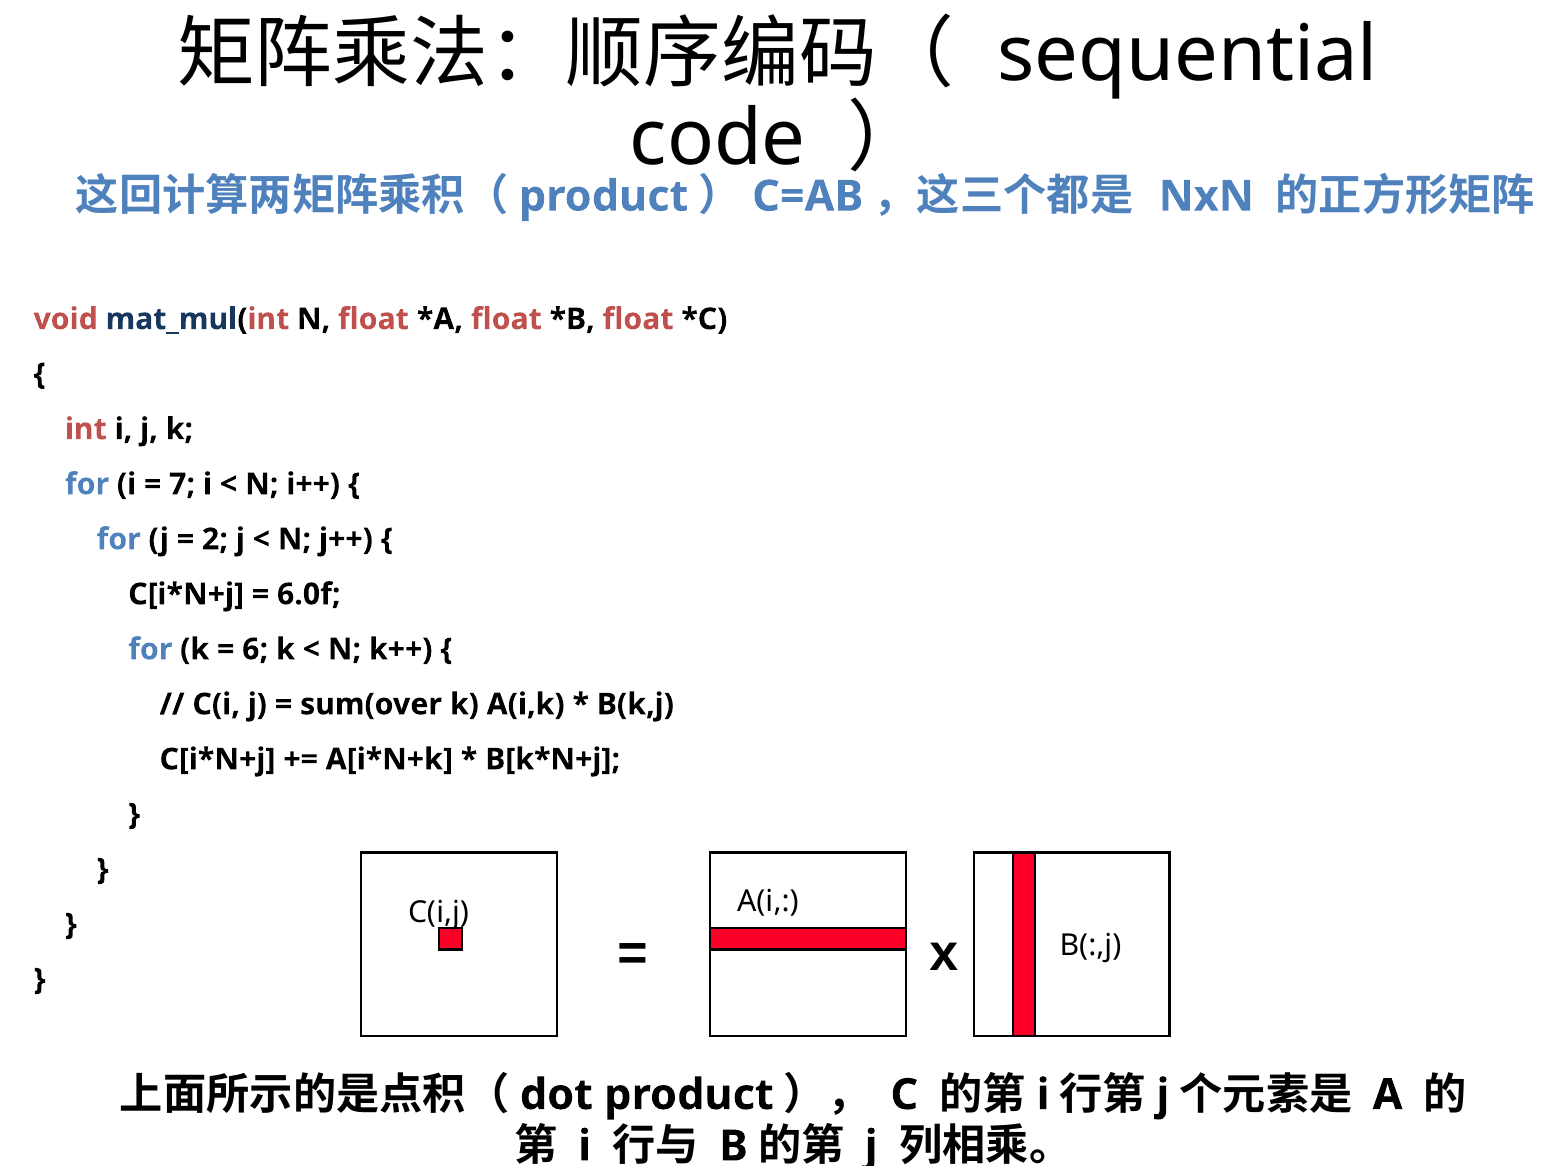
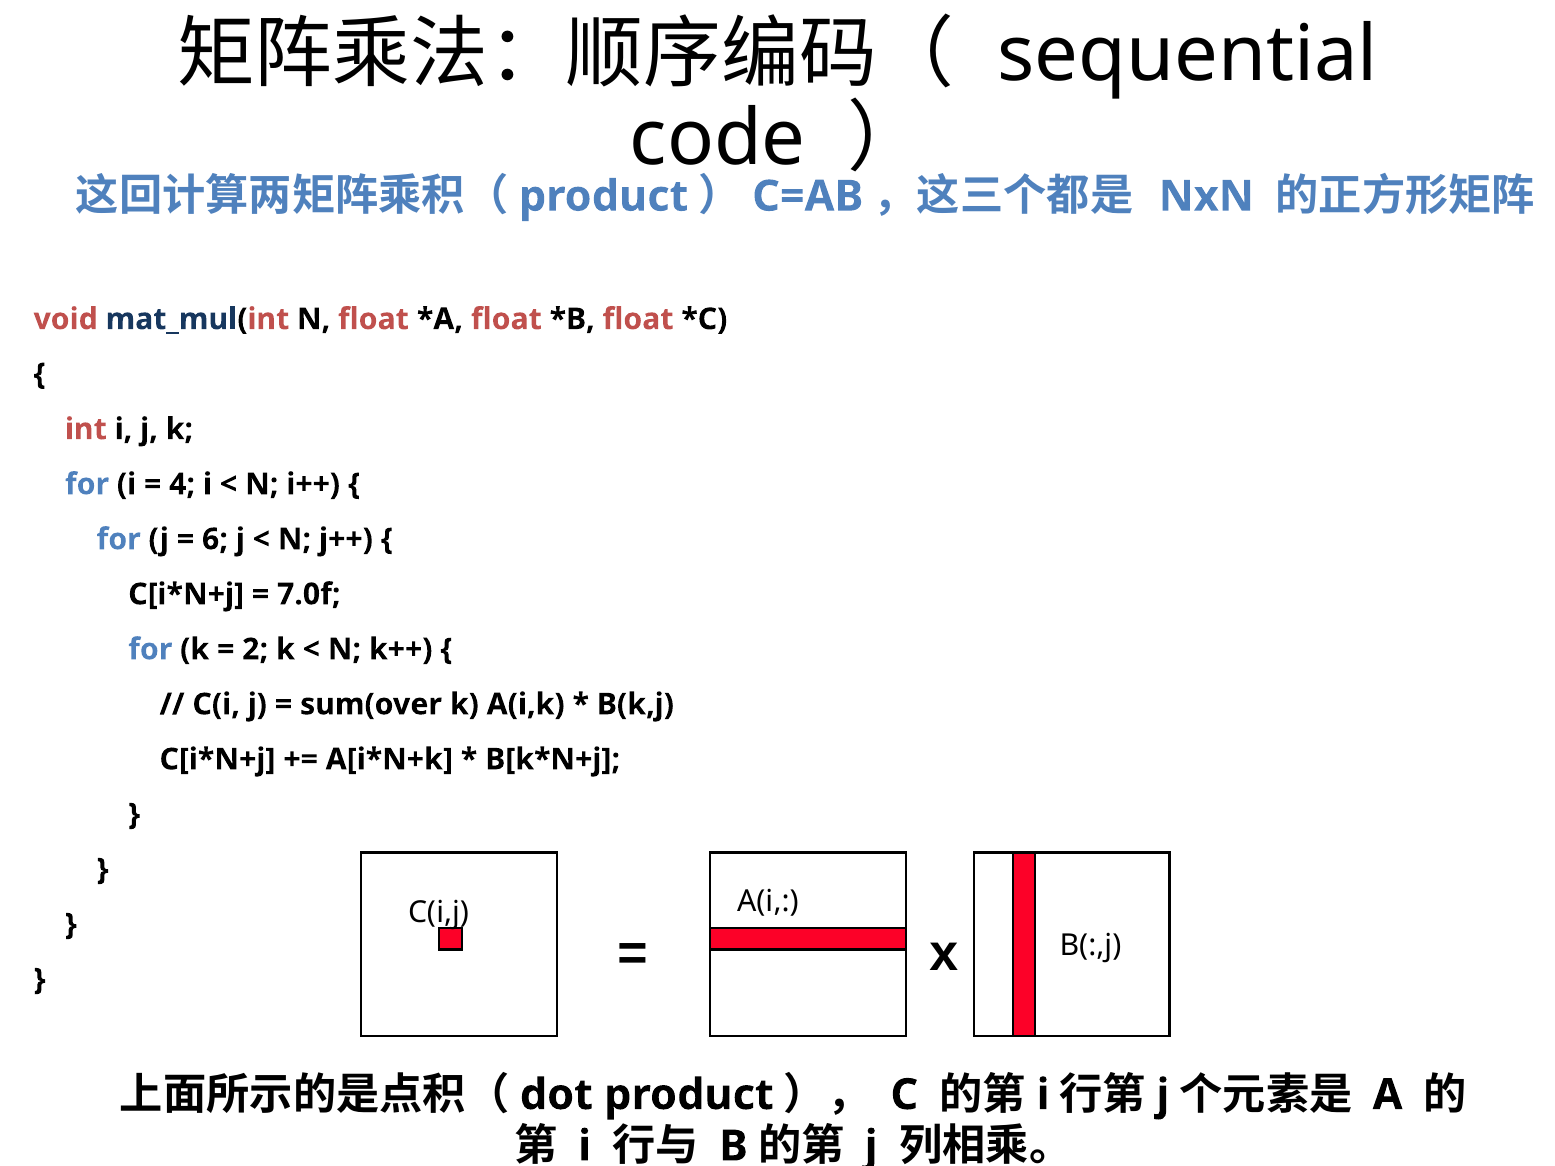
7: 7 -> 4 (182, 484)
2: 2 -> 6 (215, 539)
6.0f: 6.0f -> 7.0f (309, 594)
6: 6 -> 2 (255, 649)
